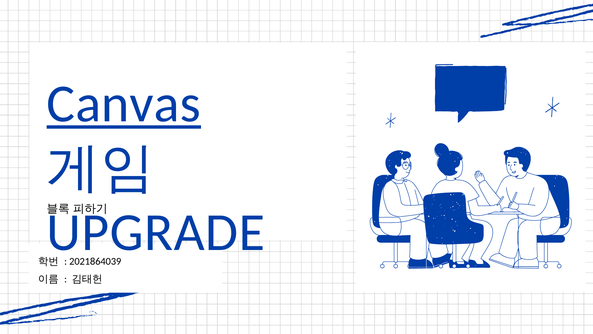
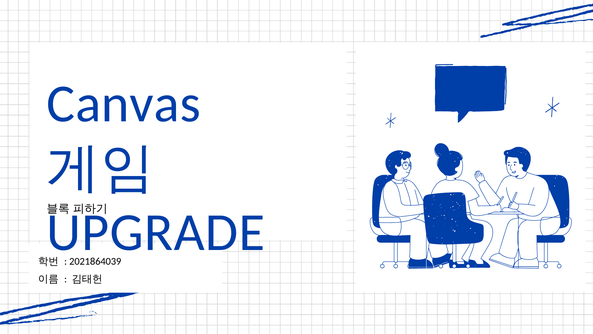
Canvas underline: present -> none (124, 104)
